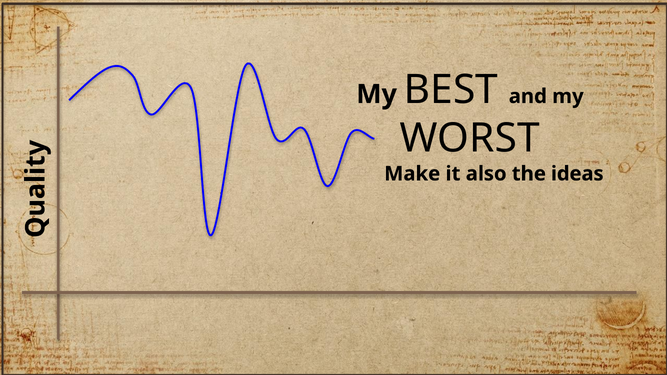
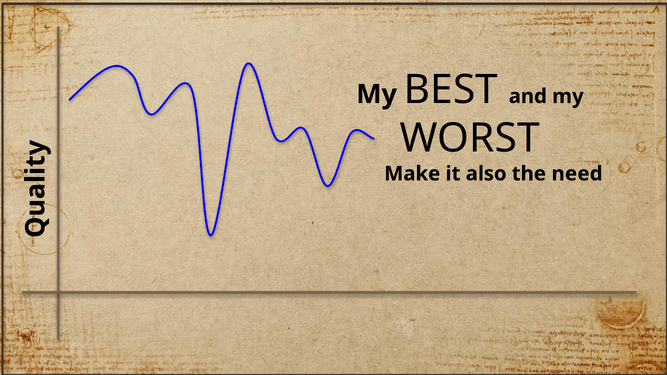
ideas: ideas -> need (577, 174)
